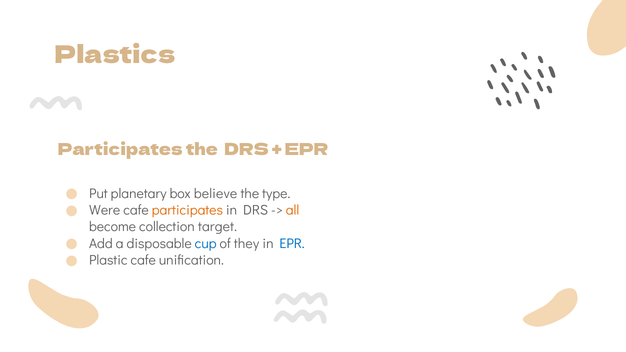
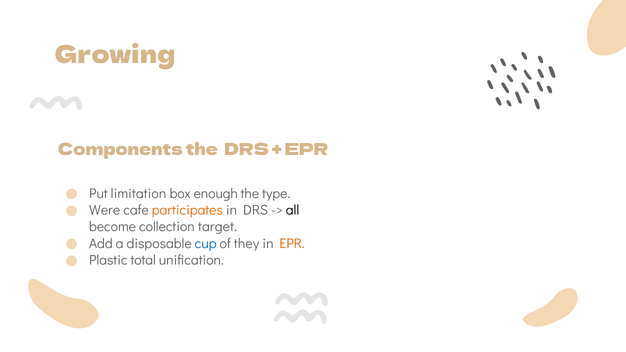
Plastics: Plastics -> Growing (115, 55)
Participates: Participates -> Components (120, 150)
planetary: planetary -> limitation (139, 194)
believe: believe -> enough (216, 194)
all colour: orange -> black (293, 210)
EPR colour: blue -> orange (292, 244)
Plastic cafe: cafe -> total (143, 260)
